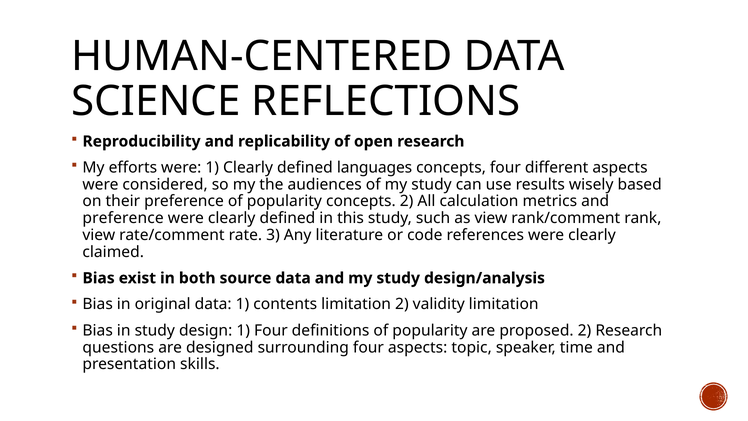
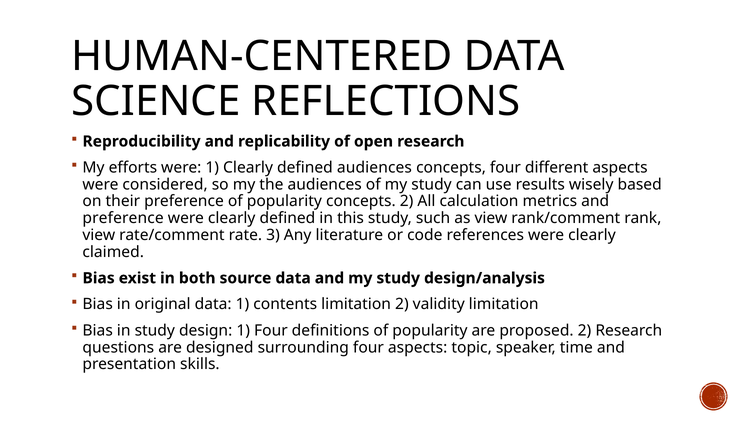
defined languages: languages -> audiences (374, 168)
